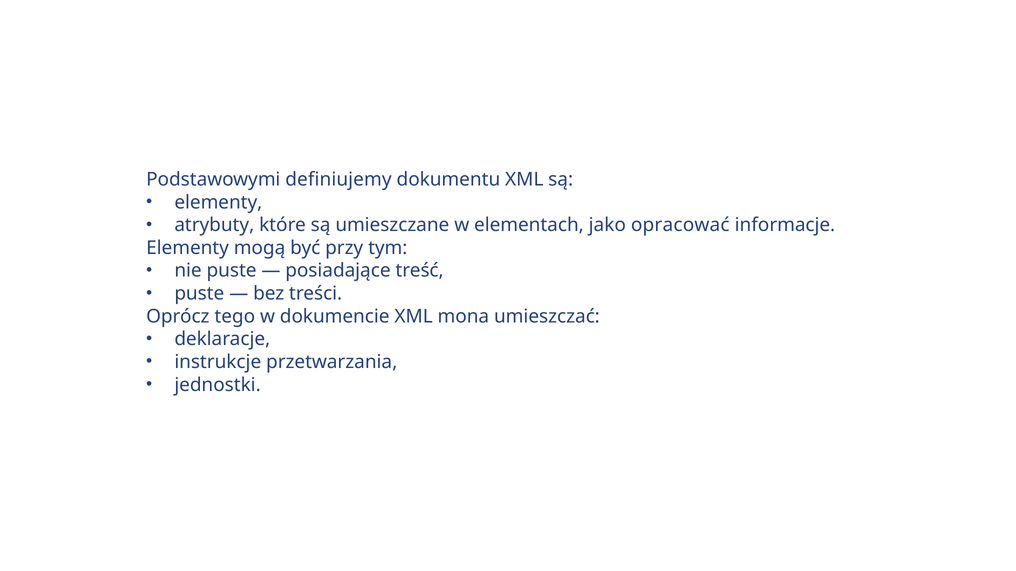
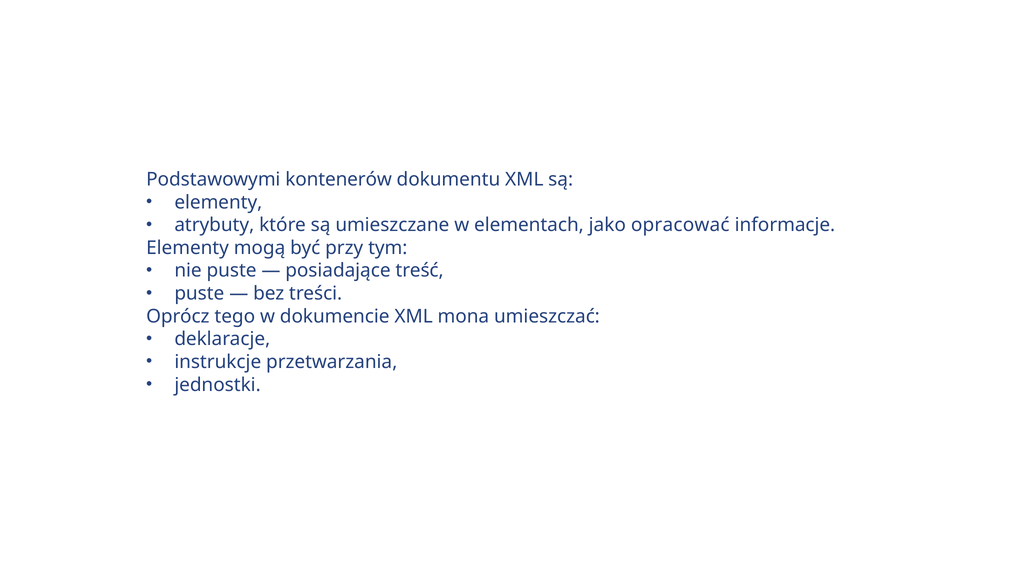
definiujemy: definiujemy -> kontenerów (339, 180)
